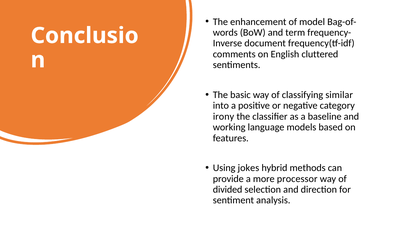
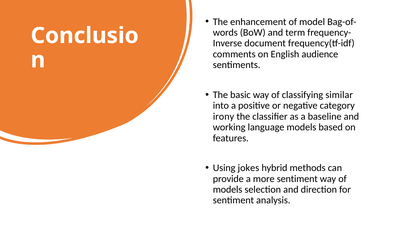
cluttered: cluttered -> audience (320, 54)
more processor: processor -> sentiment (297, 179)
divided: divided -> models (228, 190)
